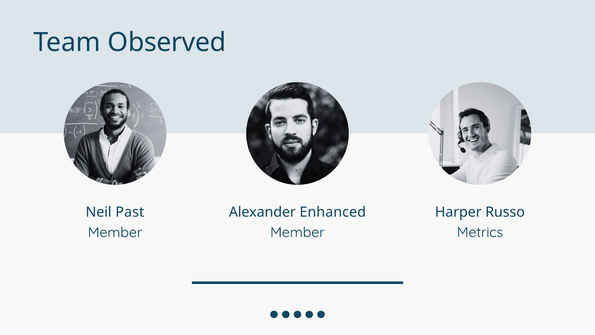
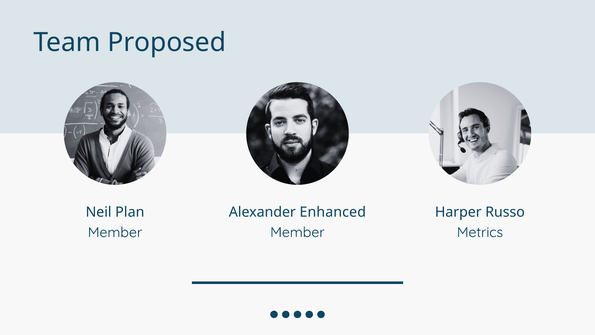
Observed: Observed -> Proposed (167, 43)
Past: Past -> Plan (130, 212)
